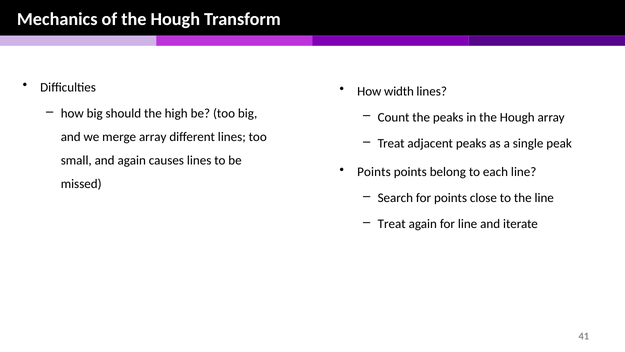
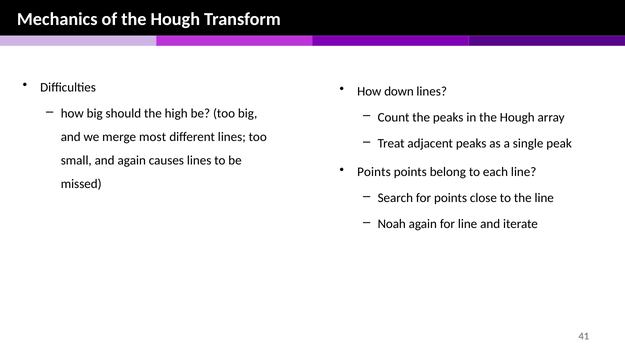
width: width -> down (399, 91)
merge array: array -> most (153, 137)
Treat: Treat -> Noah (392, 224)
